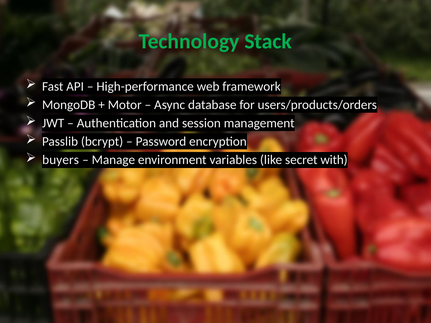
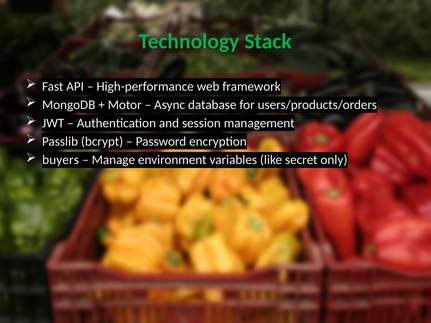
with: with -> only (334, 160)
